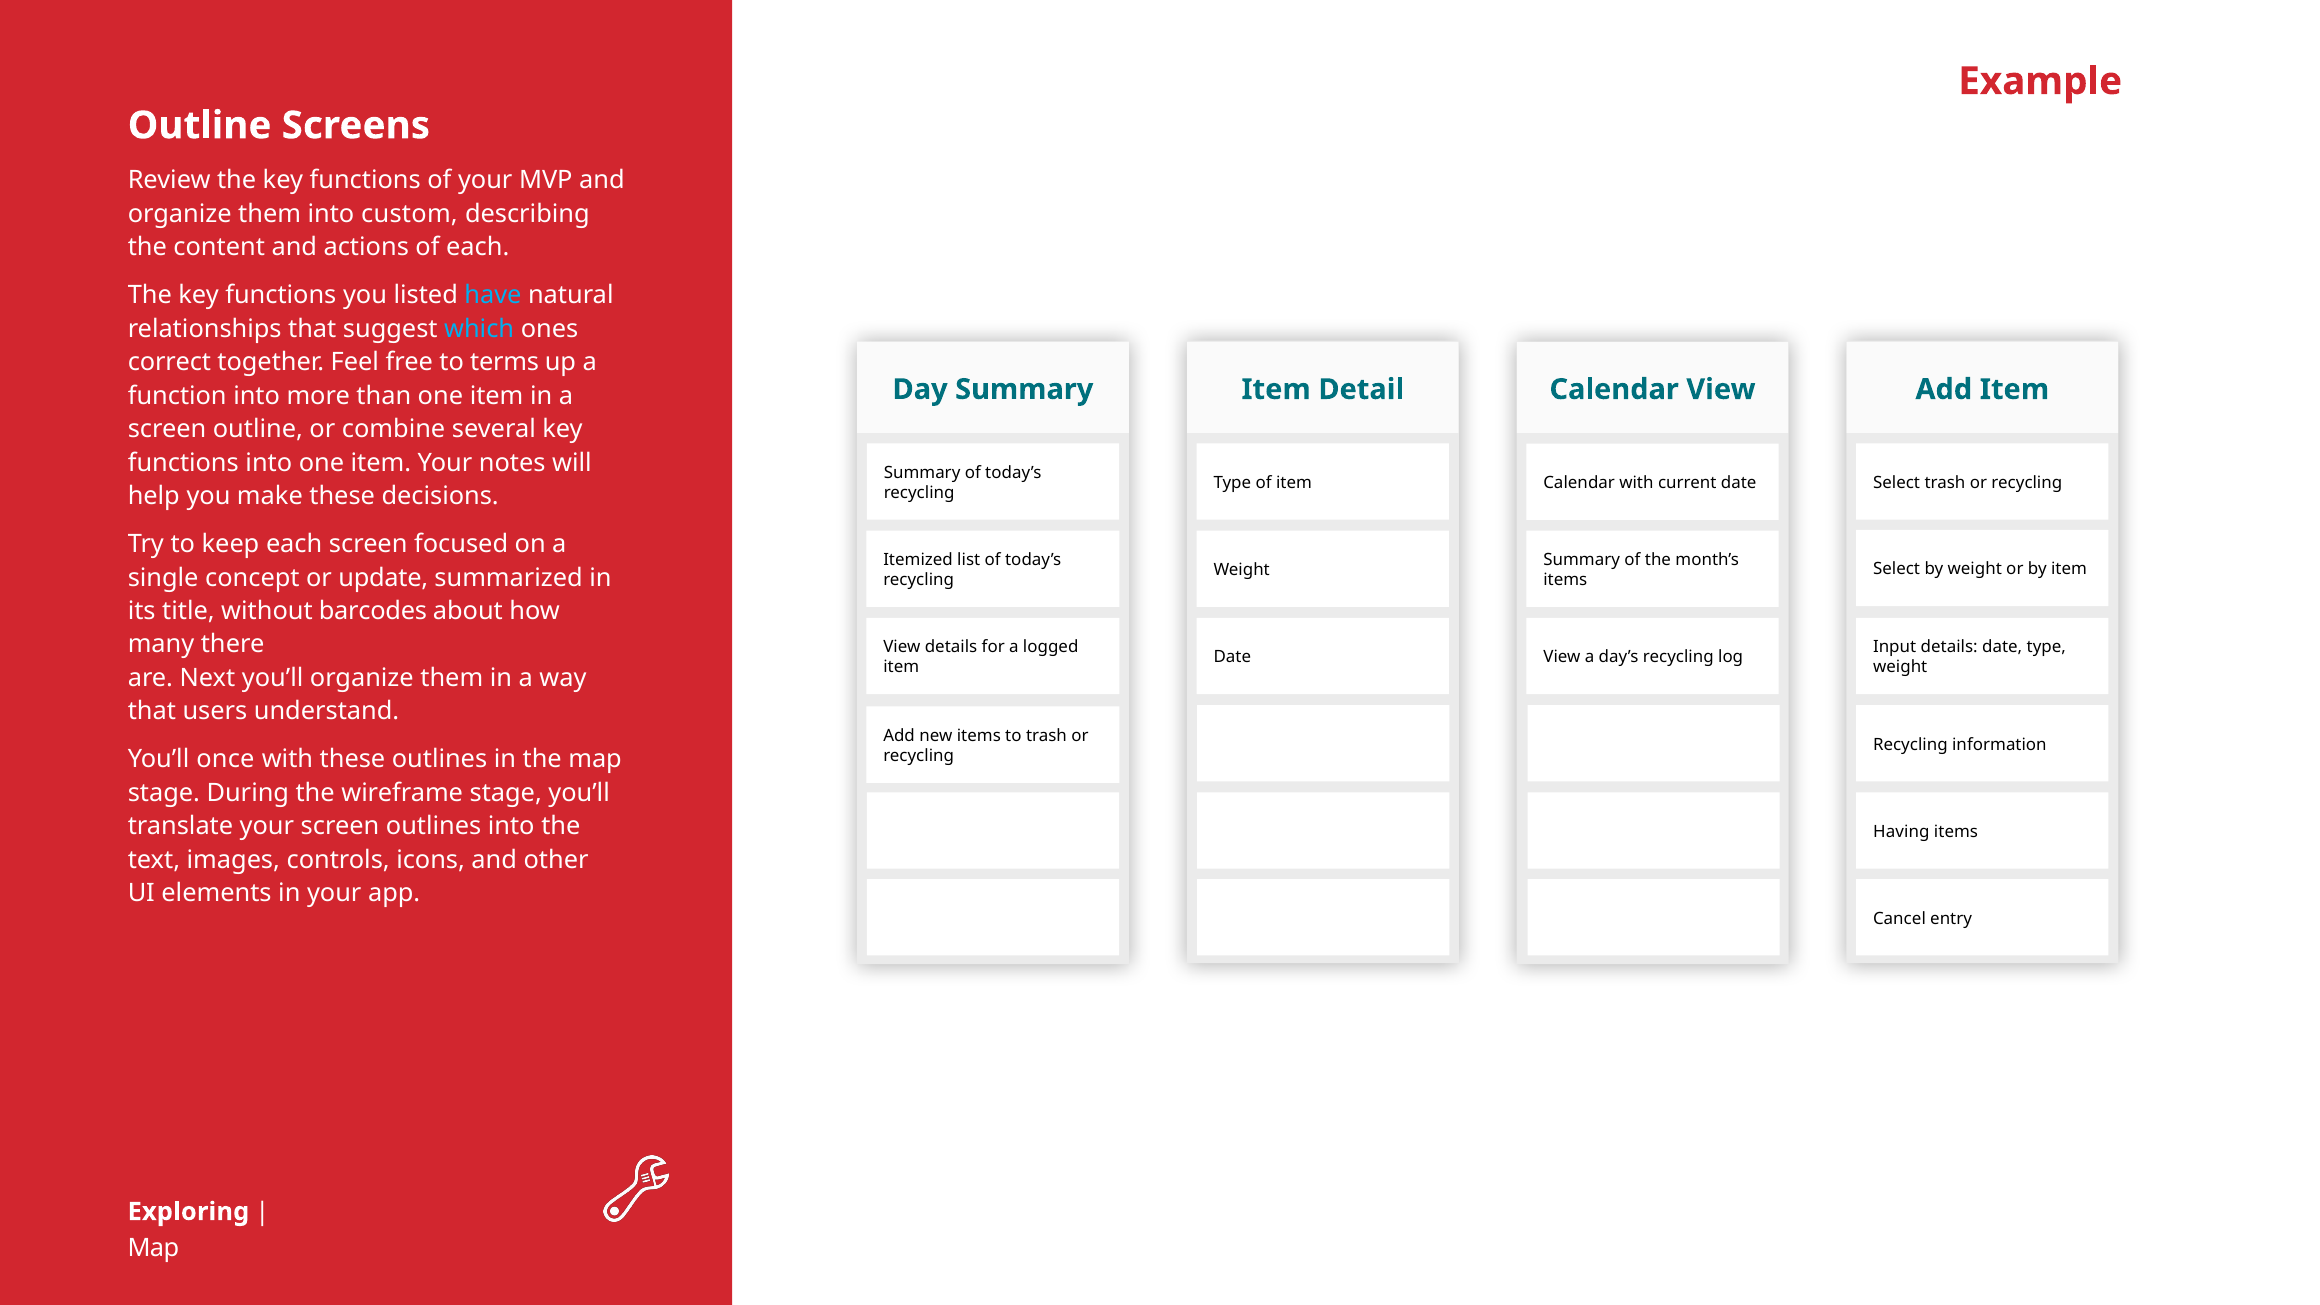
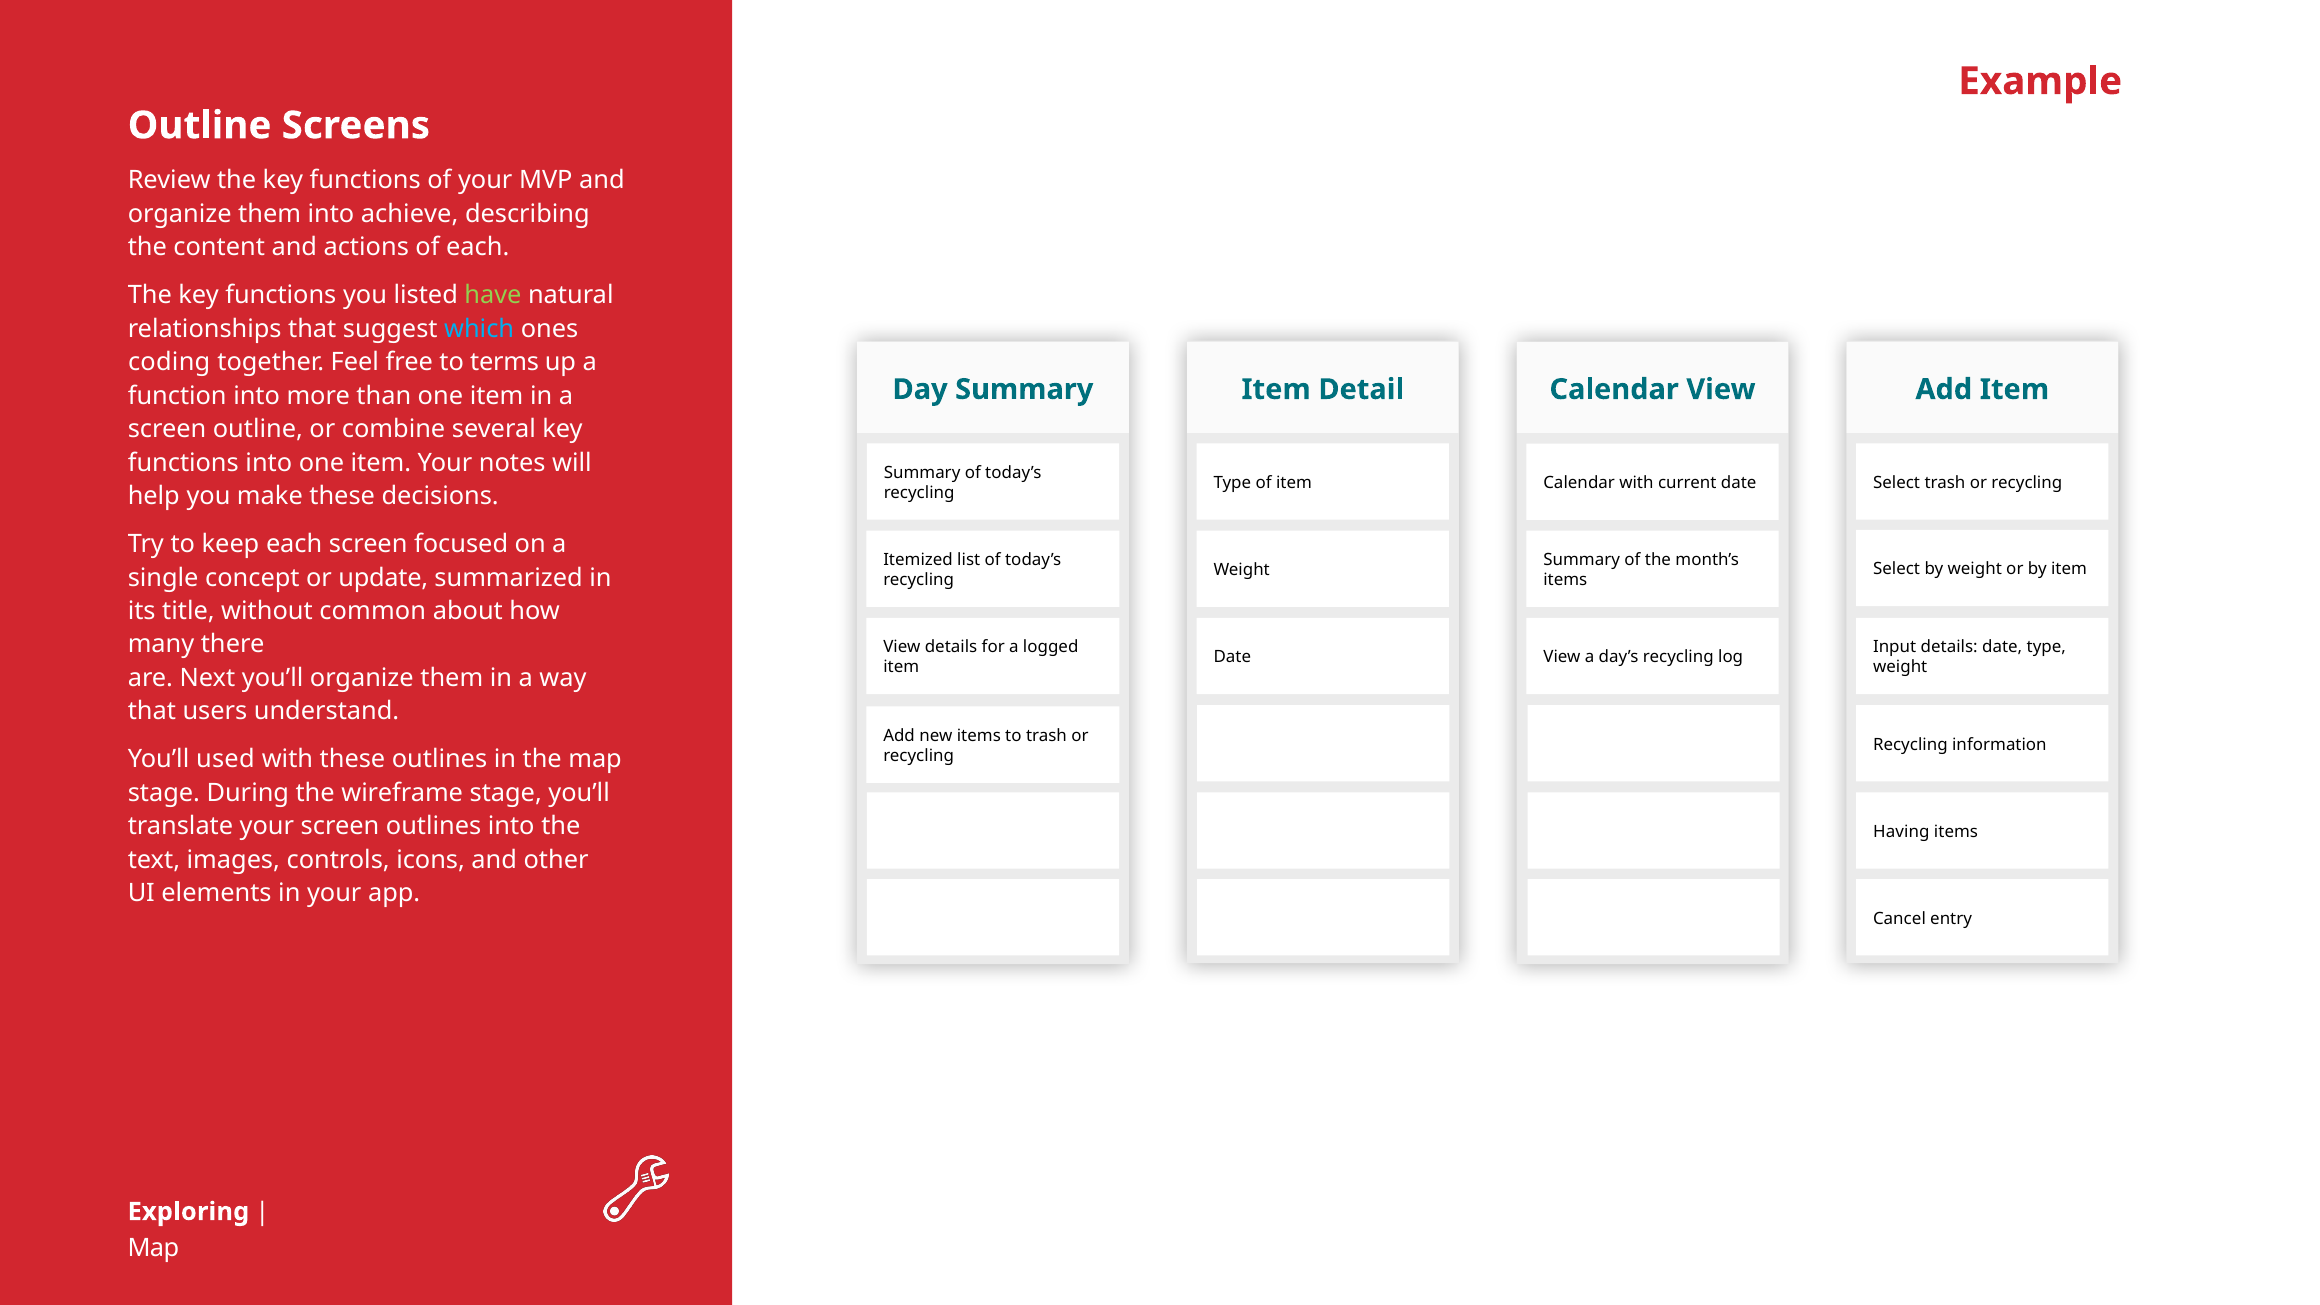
custom: custom -> achieve (410, 214)
have colour: light blue -> light green (493, 295)
correct: correct -> coding (169, 362)
barcodes: barcodes -> common (373, 611)
once: once -> used (225, 759)
